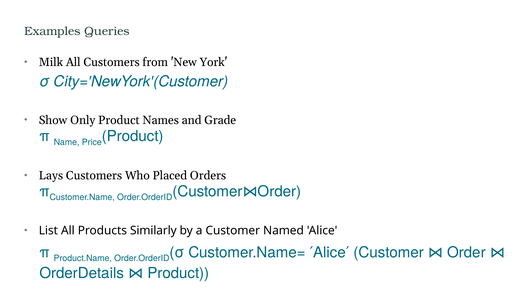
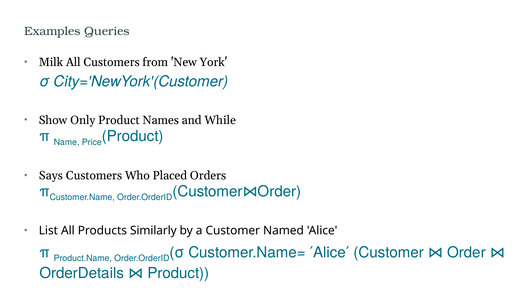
Grade: Grade -> While (220, 120)
Lays: Lays -> Says (51, 175)
